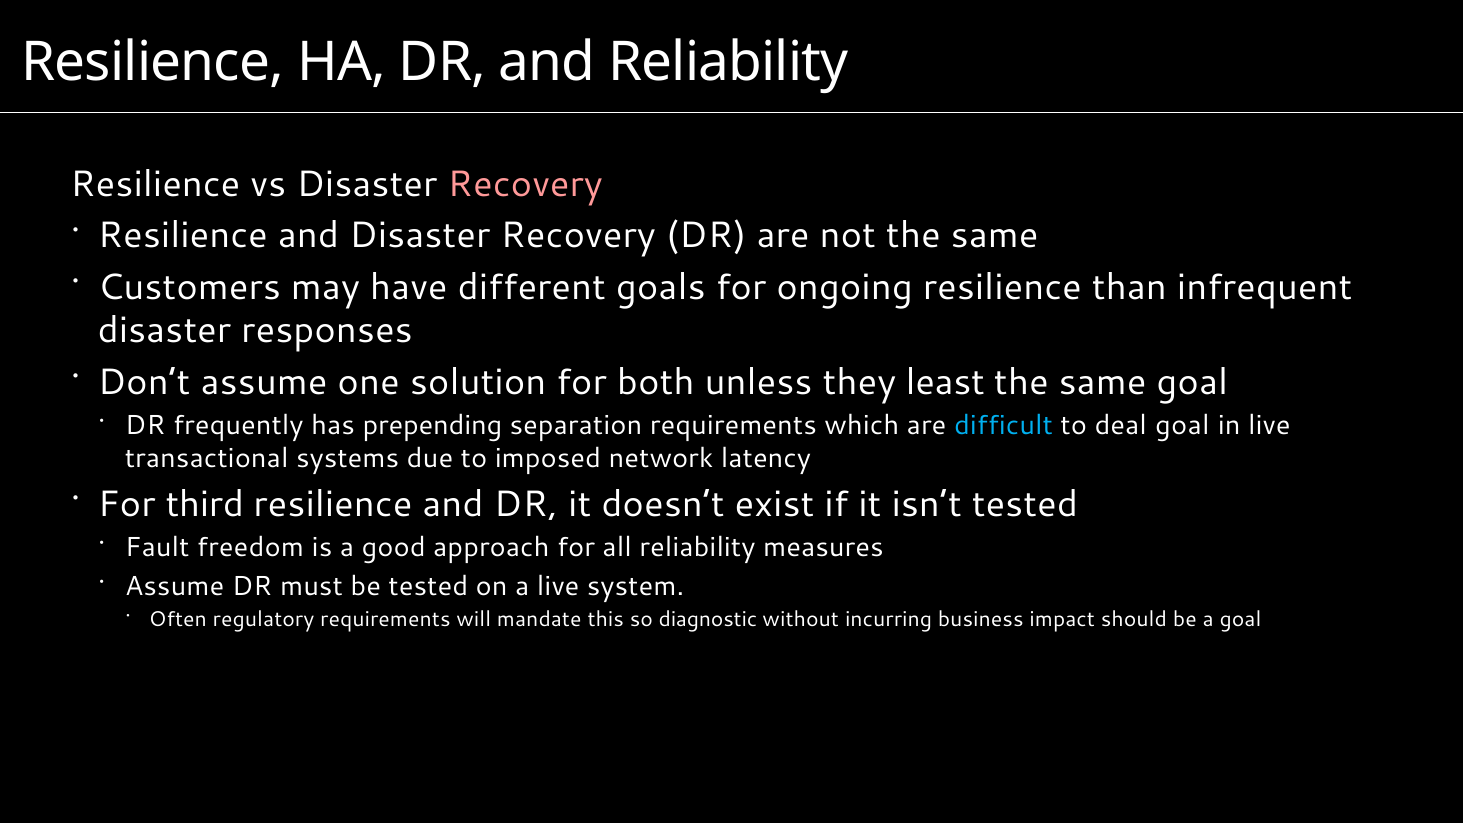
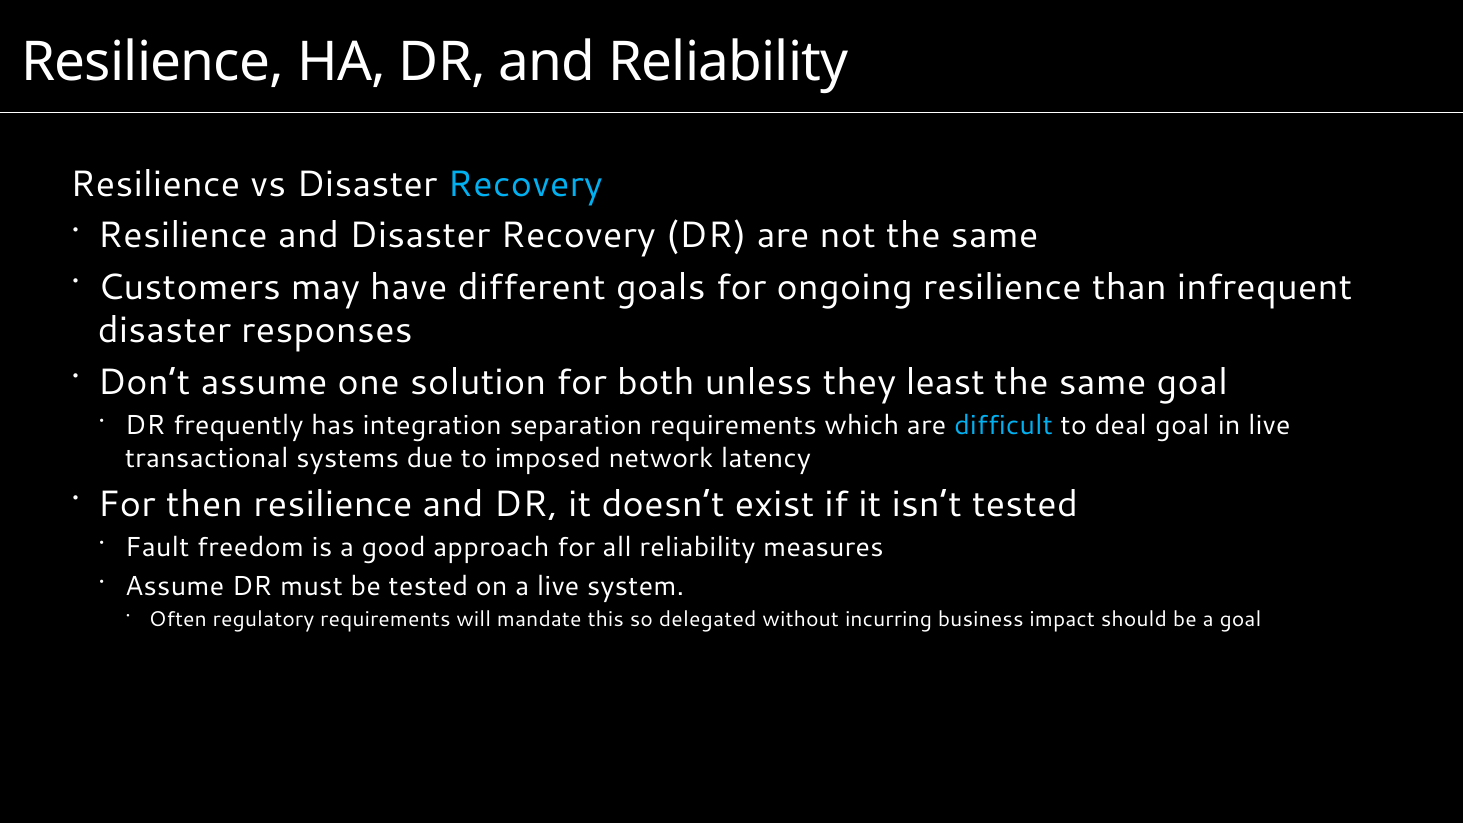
Recovery colour: pink -> light blue (525, 185)
prepending: prepending -> integration (432, 425)
third: third -> then (204, 504)
diagnostic: diagnostic -> delegated (708, 619)
